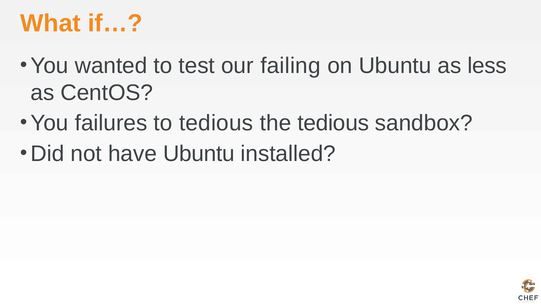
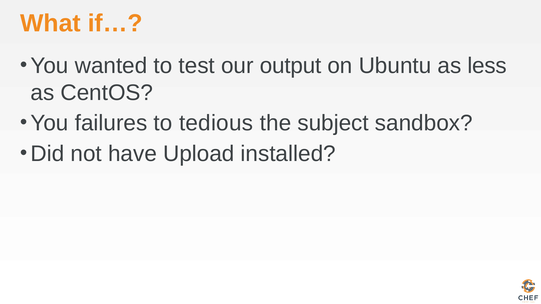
failing: failing -> output (291, 66)
the tedious: tedious -> subject (333, 123)
have Ubuntu: Ubuntu -> Upload (199, 154)
